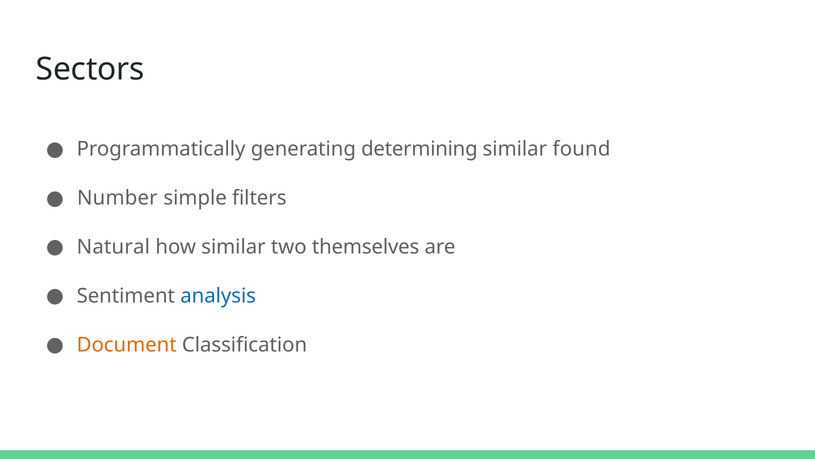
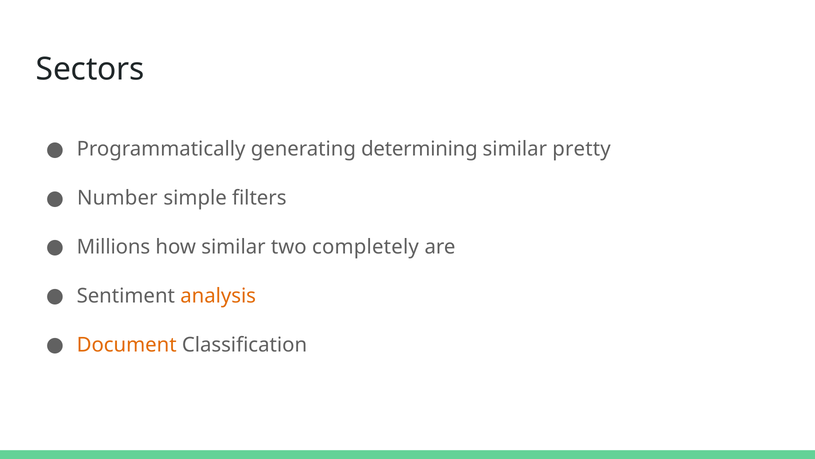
found: found -> pretty (582, 149)
Natural: Natural -> Millions (113, 247)
themselves: themselves -> completely (365, 247)
analysis colour: blue -> orange (218, 296)
